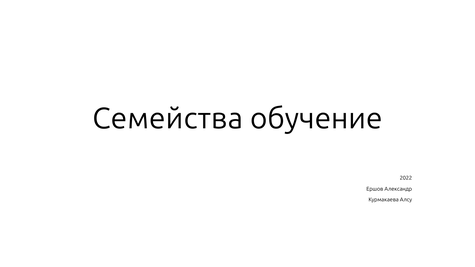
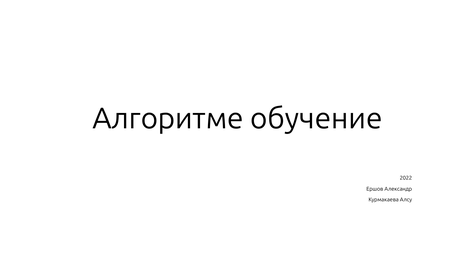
Семейства: Семейства -> Алгоритме (168, 119)
